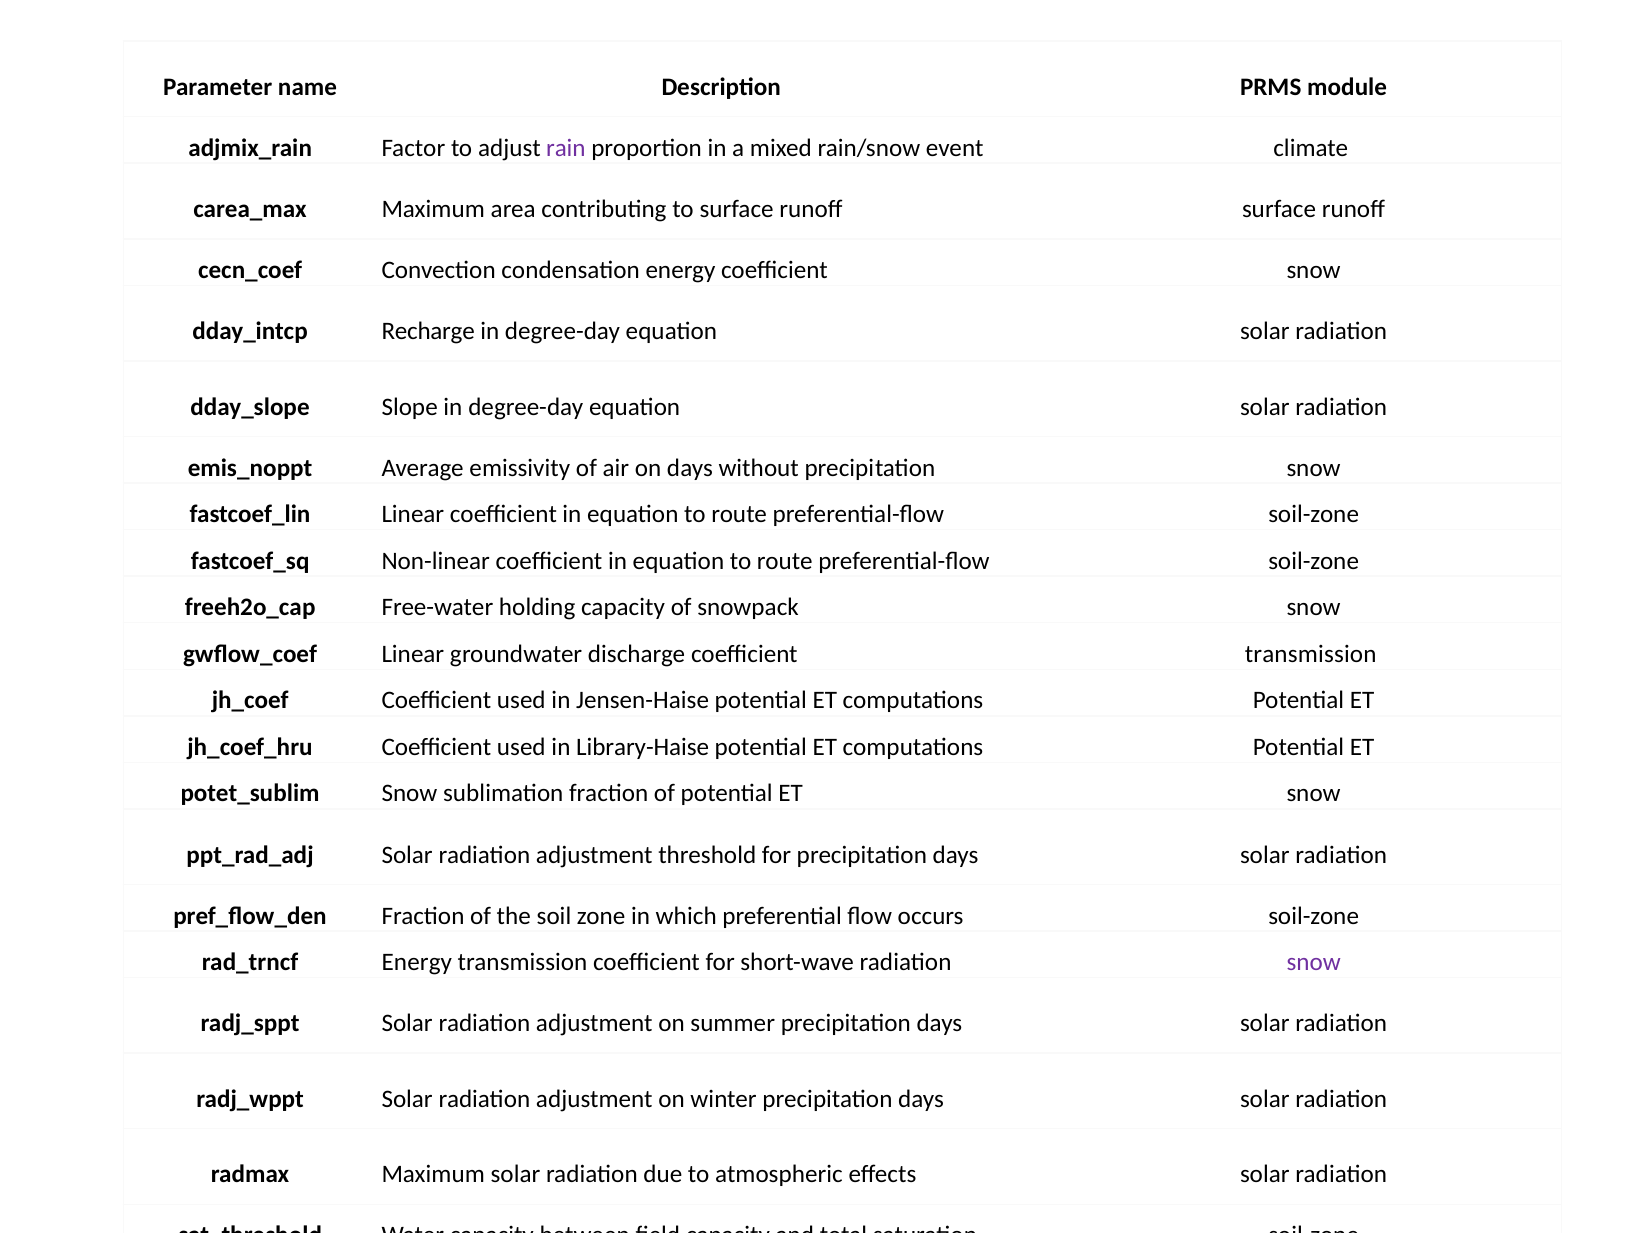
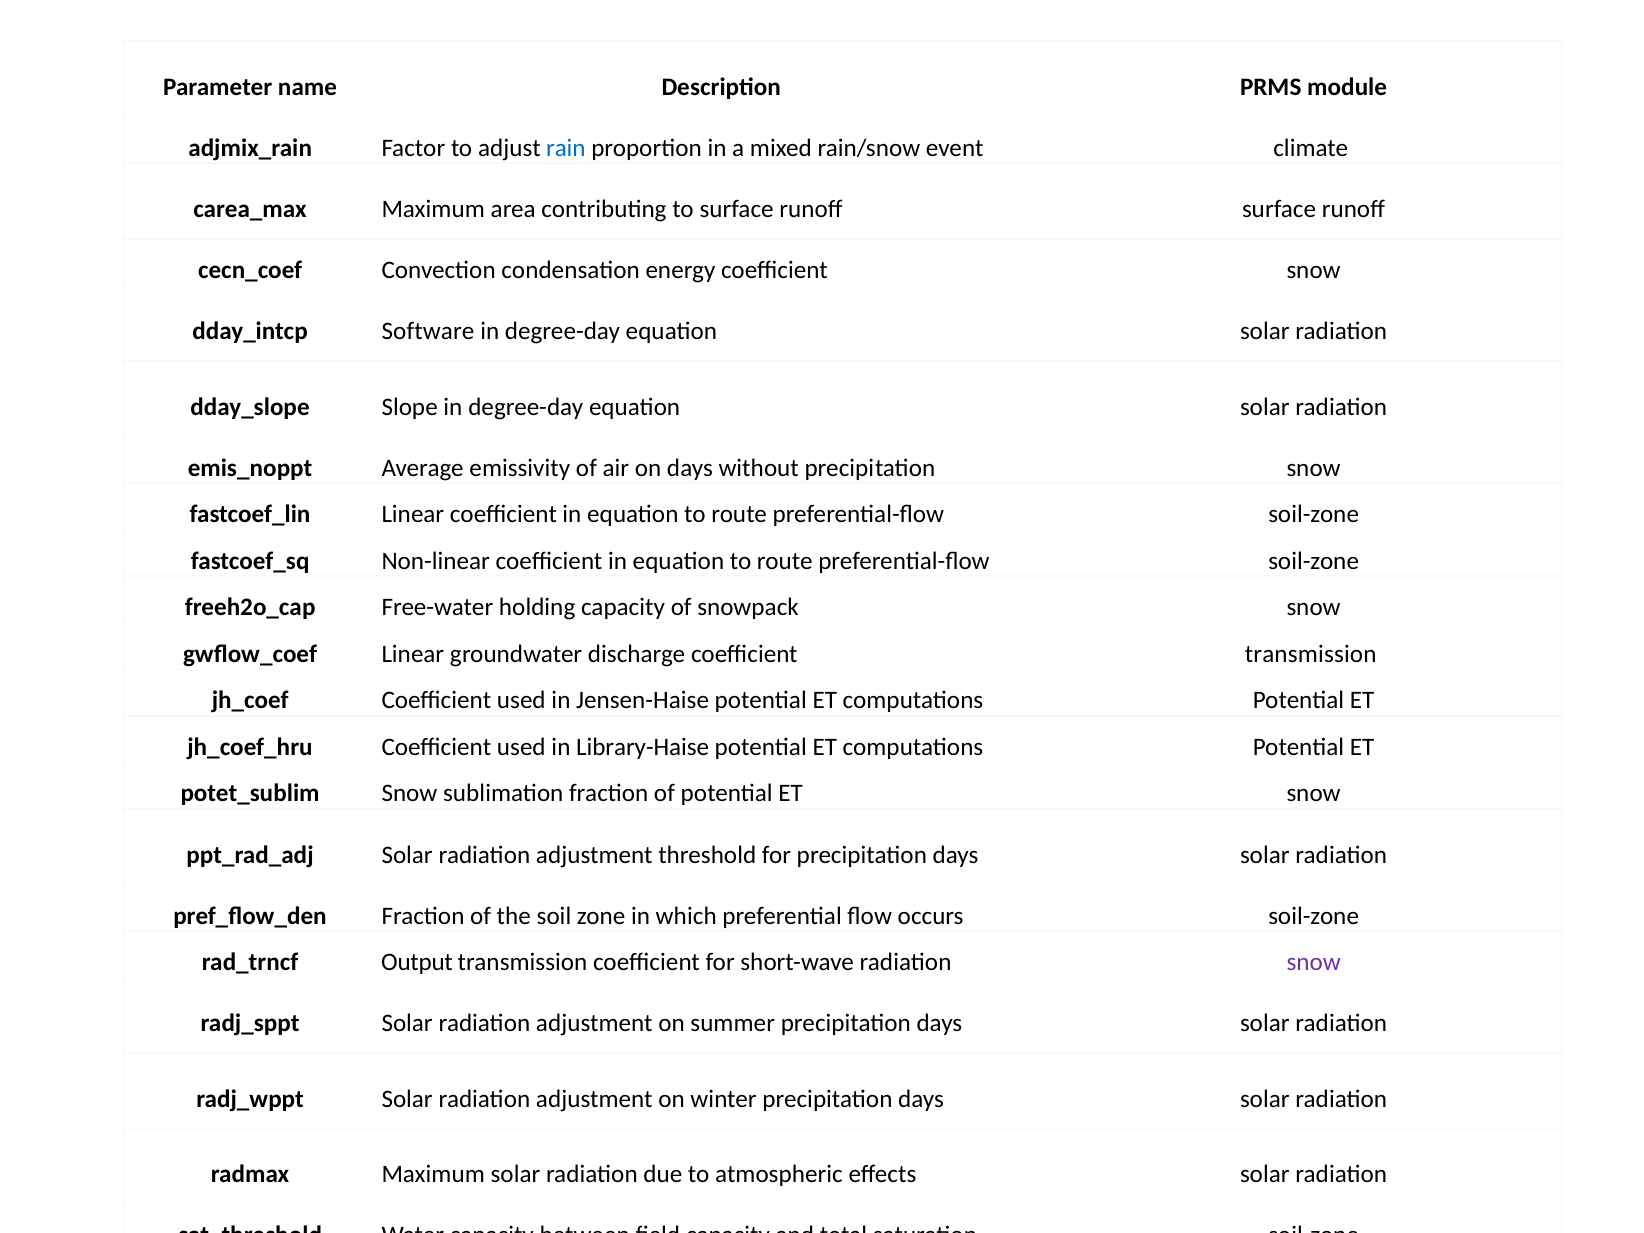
rain colour: purple -> blue (566, 148)
Recharge: Recharge -> Software (428, 331)
Energy: Energy -> Output (417, 962)
